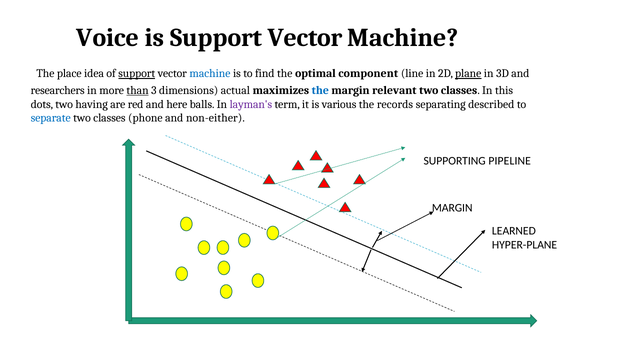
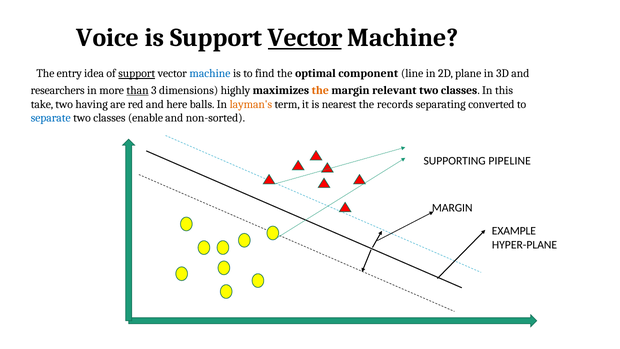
Vector underline: none -> present (305, 38)
place: place -> entry (69, 73)
plane underline: present -> none (468, 73)
actual: actual -> highly (235, 90)
the colour: blue -> orange (320, 90)
dots: dots -> take (42, 104)
layman's colour: purple -> orange (251, 104)
various: various -> nearest (339, 104)
described: described -> converted (491, 104)
phone: phone -> enable (145, 118)
non-either: non-either -> non-sorted (215, 118)
LEARNED: LEARNED -> EXAMPLE (514, 231)
